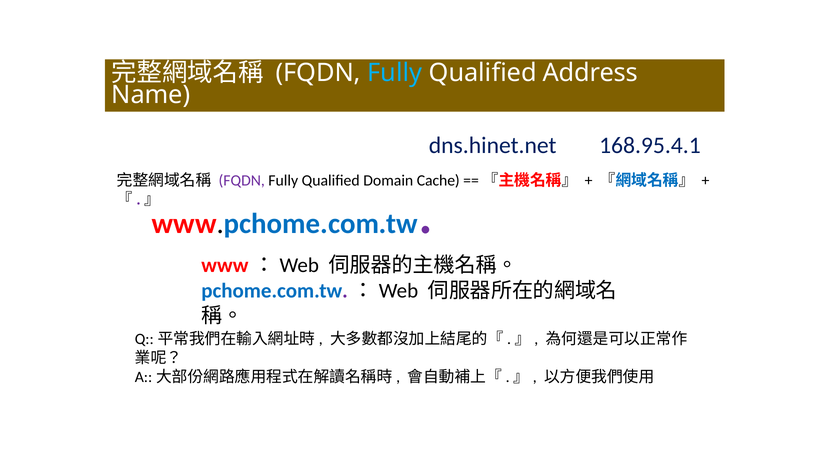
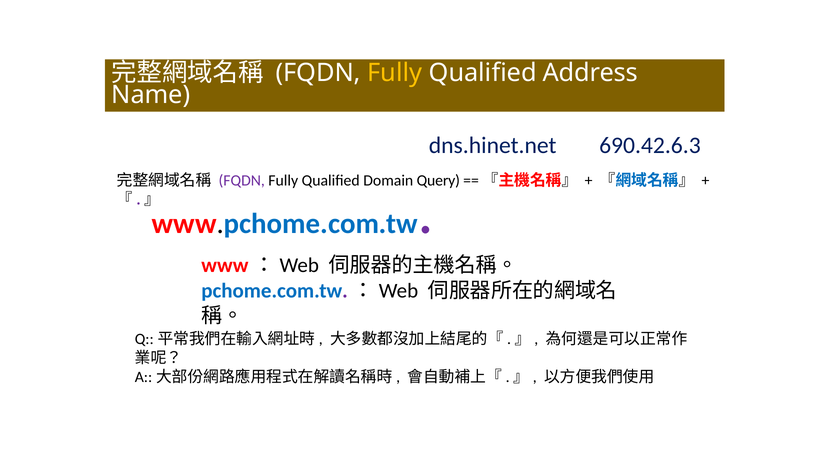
Fully colour: light blue -> yellow (395, 73)
168.95.4.1: 168.95.4.1 -> 690.42.6.3 (650, 145)
Cache: Cache -> Query (438, 181)
